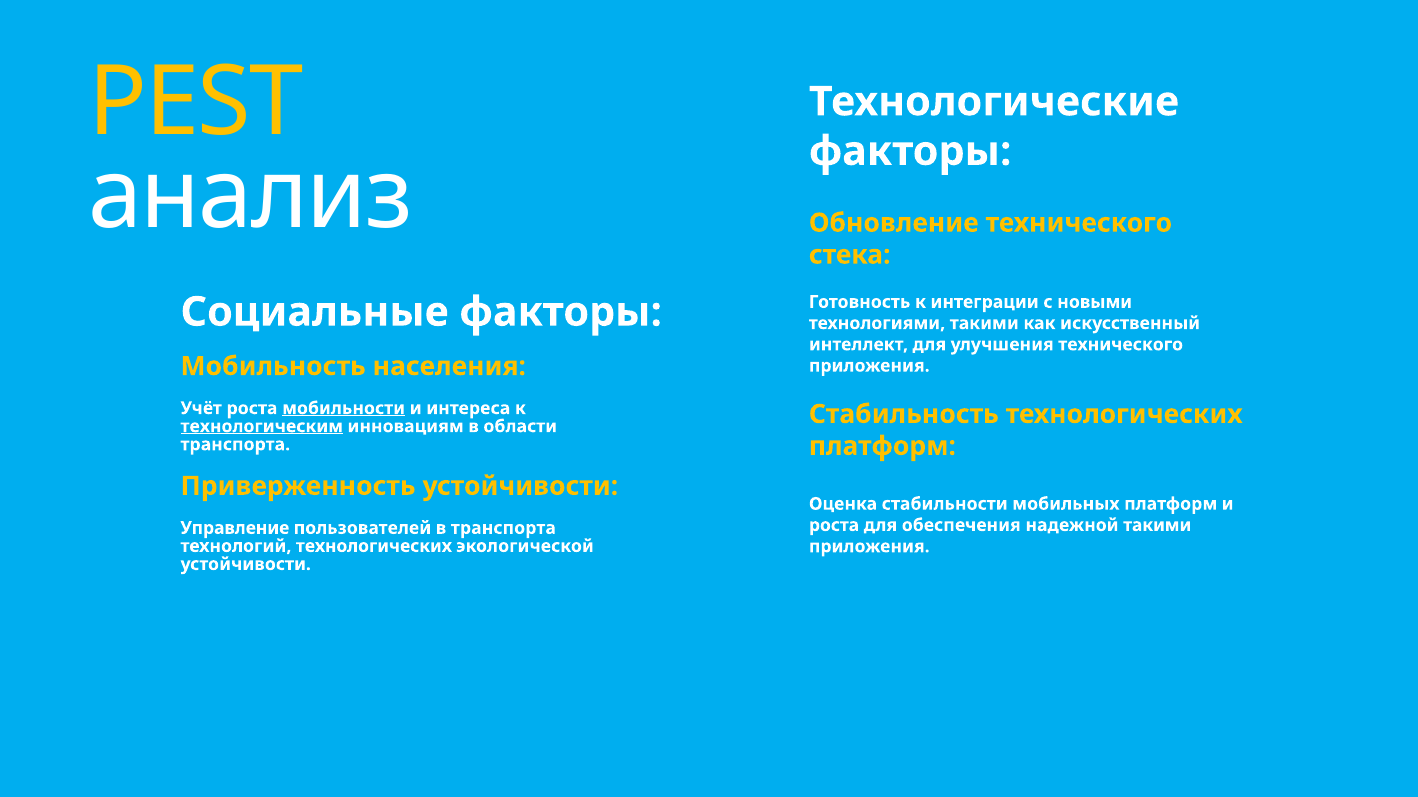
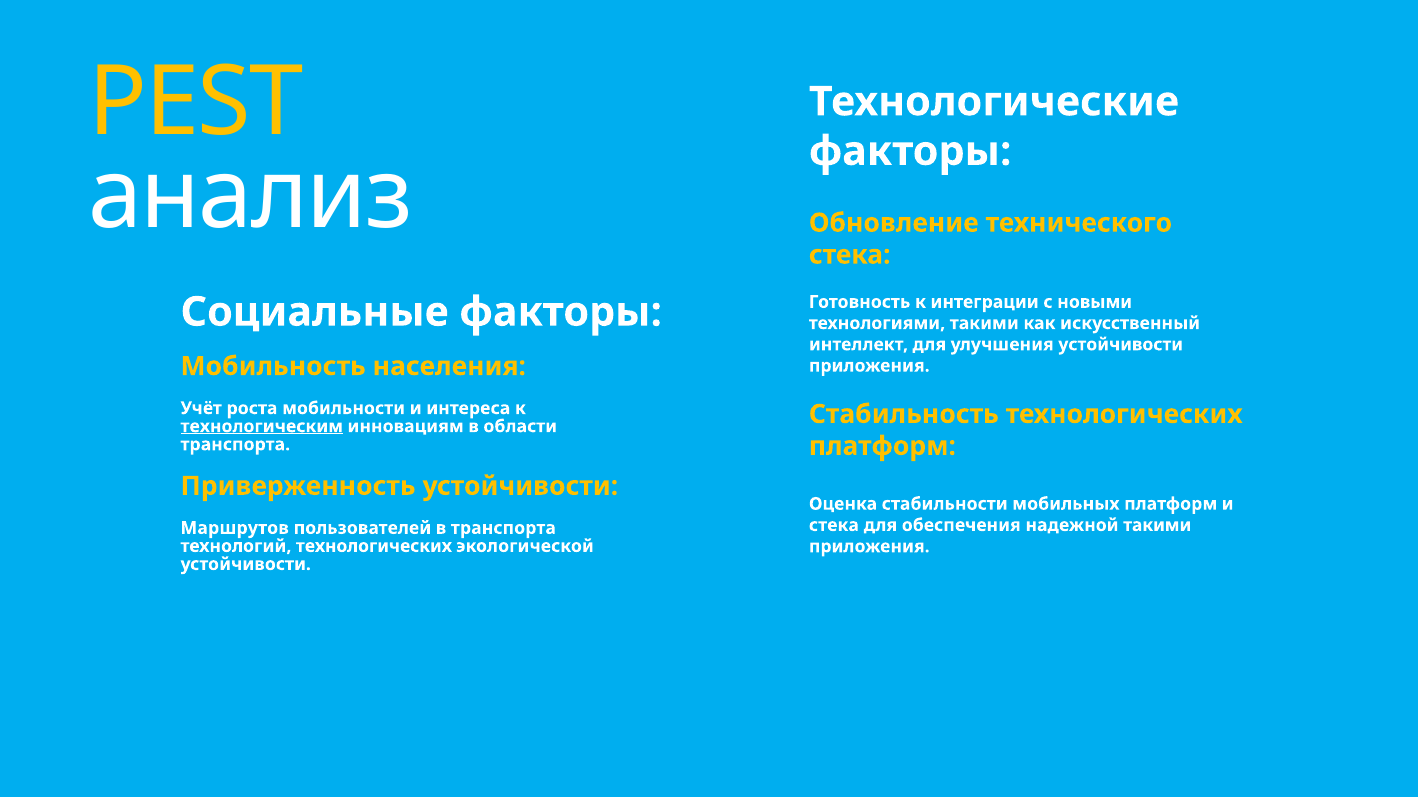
улучшения технического: технического -> устойчивости (1121, 345)
мобильности underline: present -> none (344, 409)
роста: роста -> стека (834, 526)
Управление: Управление -> Маршрутов (235, 528)
